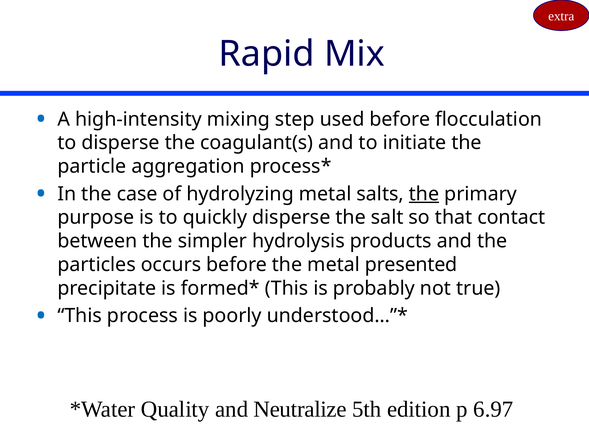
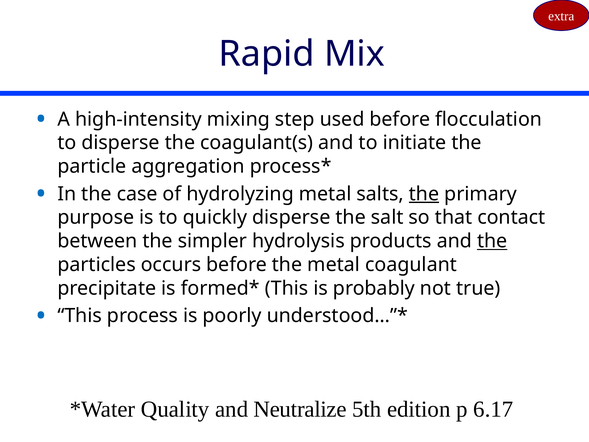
the underline: none -> present (492, 241)
presented: presented -> coagulant (411, 264)
6.97: 6.97 -> 6.17 (493, 409)
